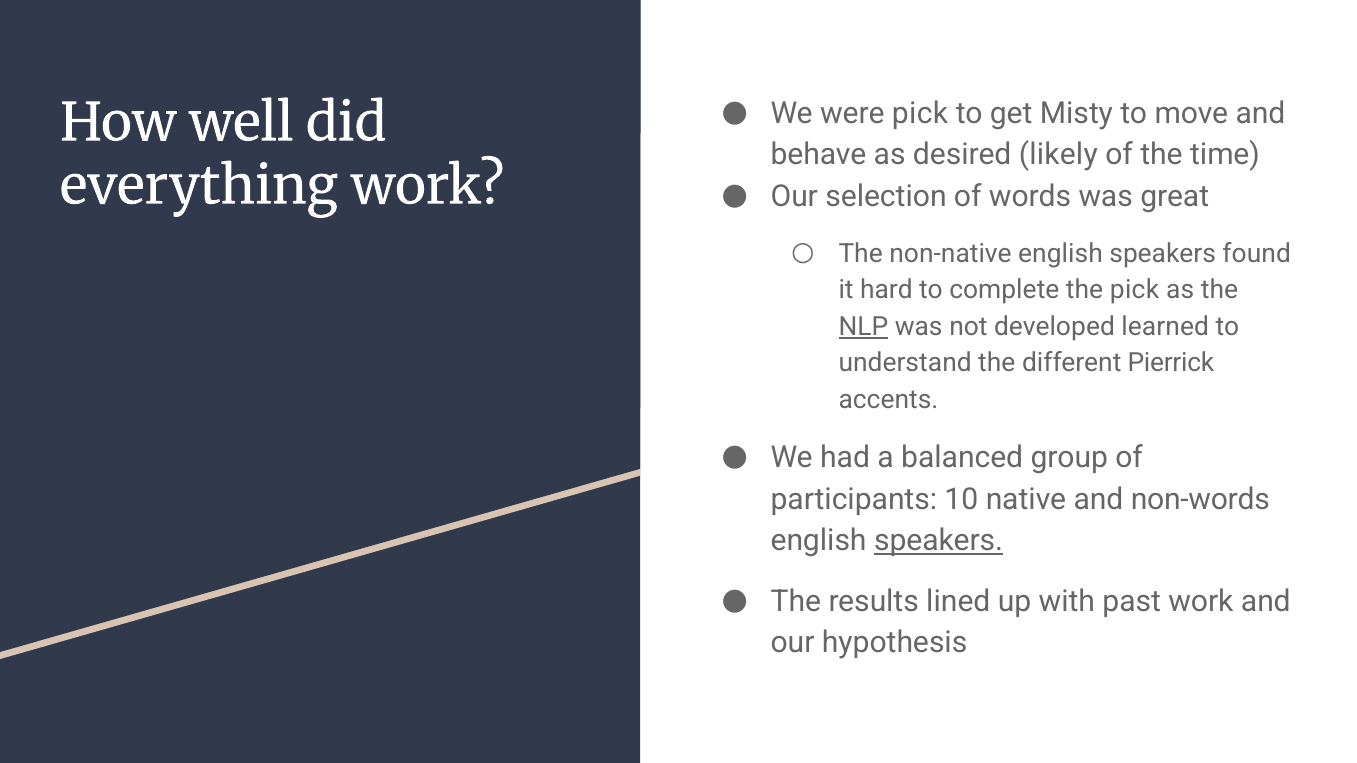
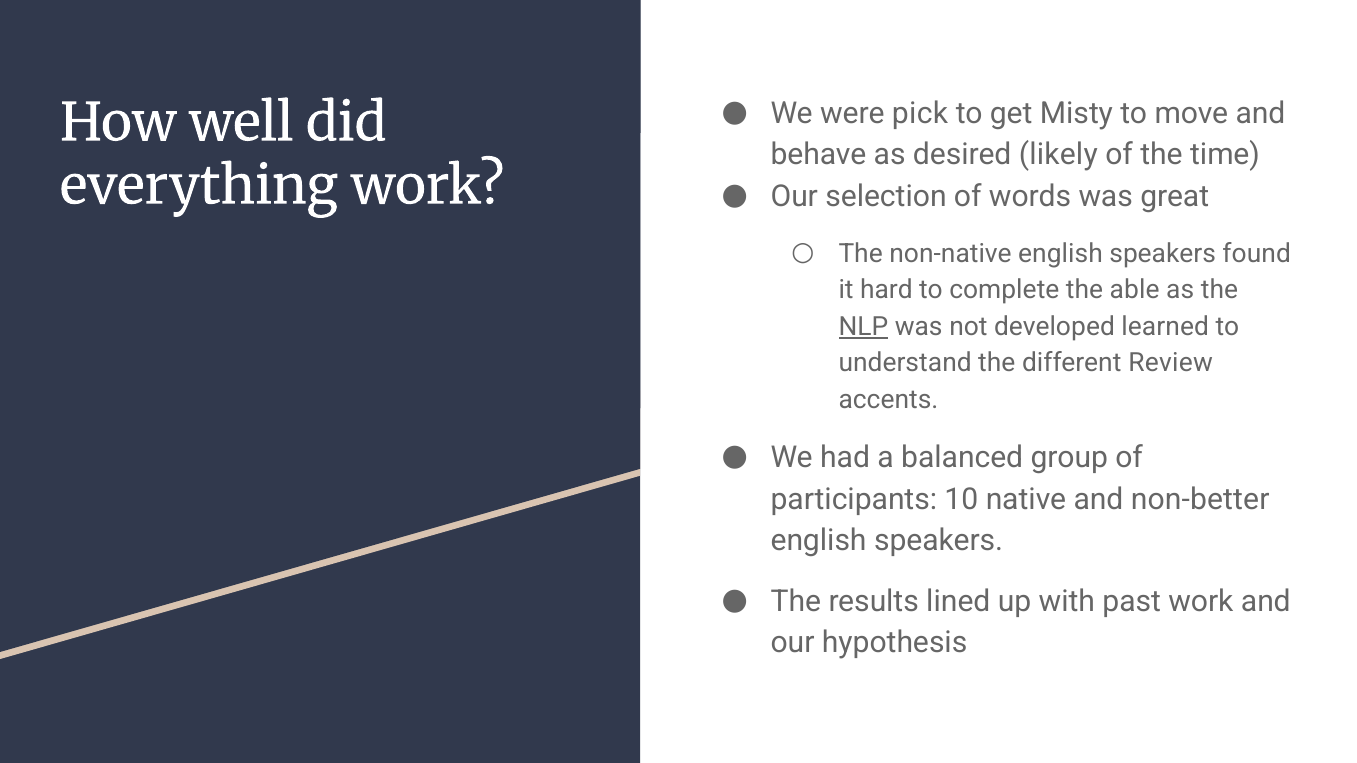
the pick: pick -> able (1135, 290)
Pierrick: Pierrick -> Review (1171, 363)
non-words: non-words -> non-better (1200, 500)
speakers underline: present -> none (939, 541)
